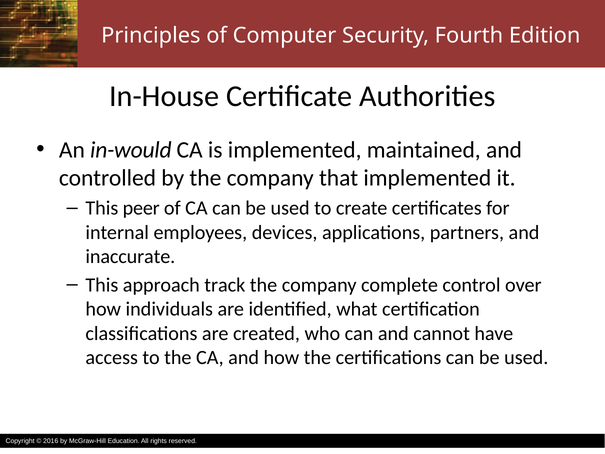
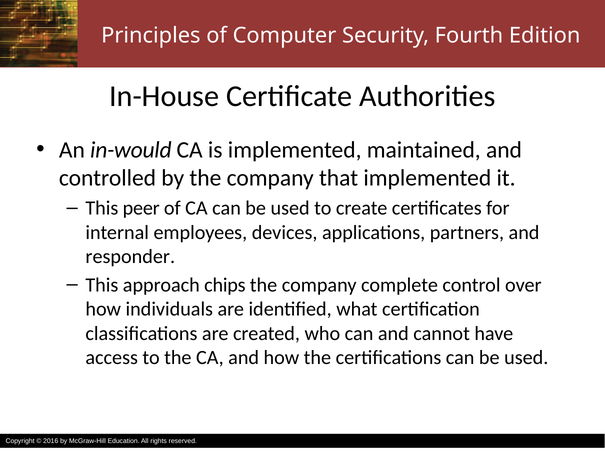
inaccurate: inaccurate -> responder (130, 257)
track: track -> chips (225, 285)
